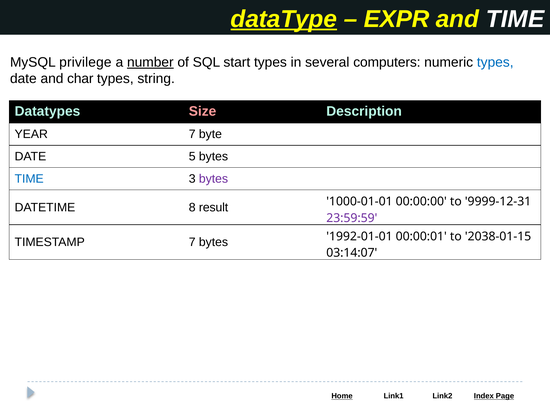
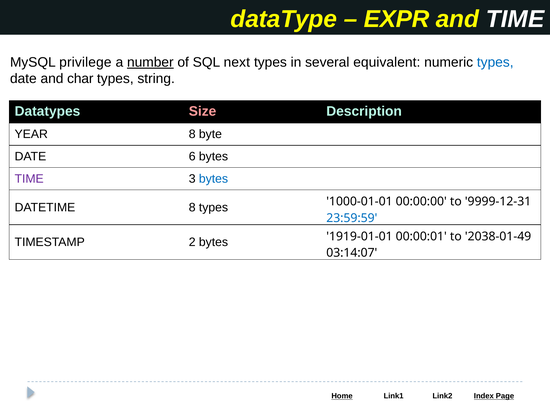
dataType underline: present -> none (284, 19)
start: start -> next (237, 62)
computers: computers -> equivalent (387, 62)
YEAR 7: 7 -> 8 (192, 134)
5: 5 -> 6 (192, 157)
TIME colour: blue -> purple (29, 179)
bytes colour: purple -> blue (213, 179)
8 result: result -> types (213, 208)
23:59:59 colour: purple -> blue (352, 218)
TIMESTAMP 7: 7 -> 2 (192, 242)
1992-01-01: 1992-01-01 -> 1919-01-01 (359, 237)
2038-01-15: 2038-01-15 -> 2038-01-49 (498, 237)
